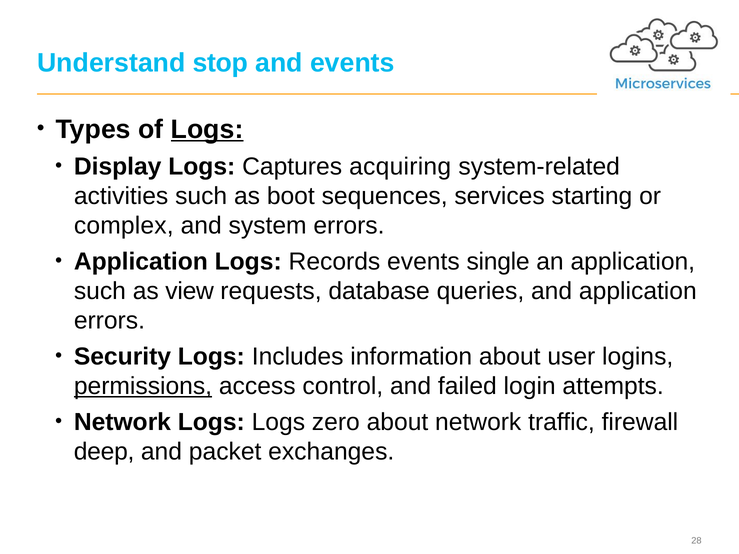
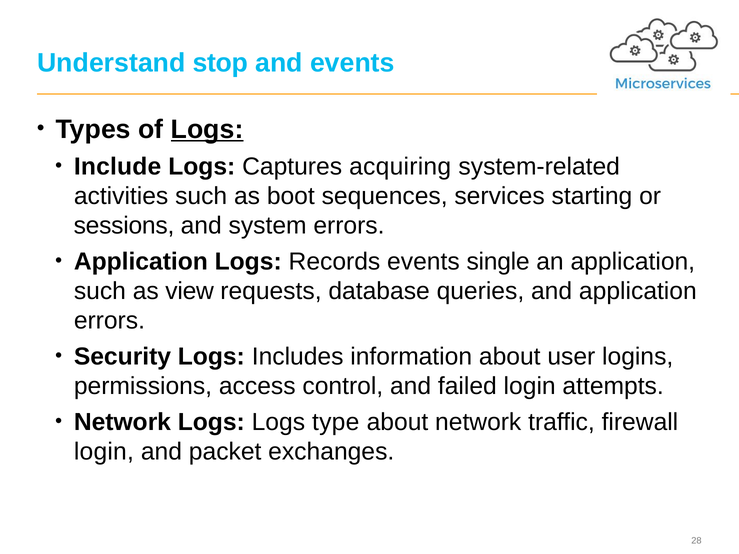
Display: Display -> Include (118, 167)
complex: complex -> sessions (124, 226)
permissions underline: present -> none (143, 386)
zero: zero -> type (336, 422)
deep: deep -> login (104, 452)
